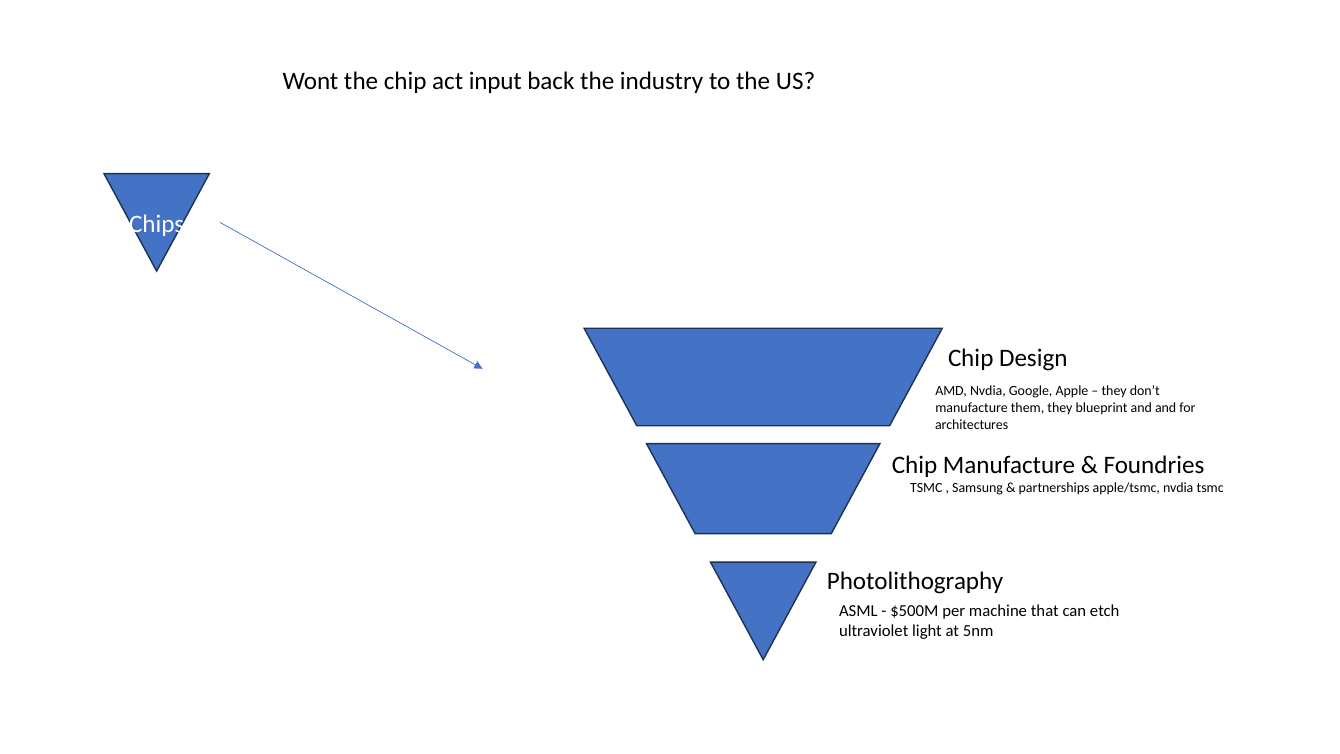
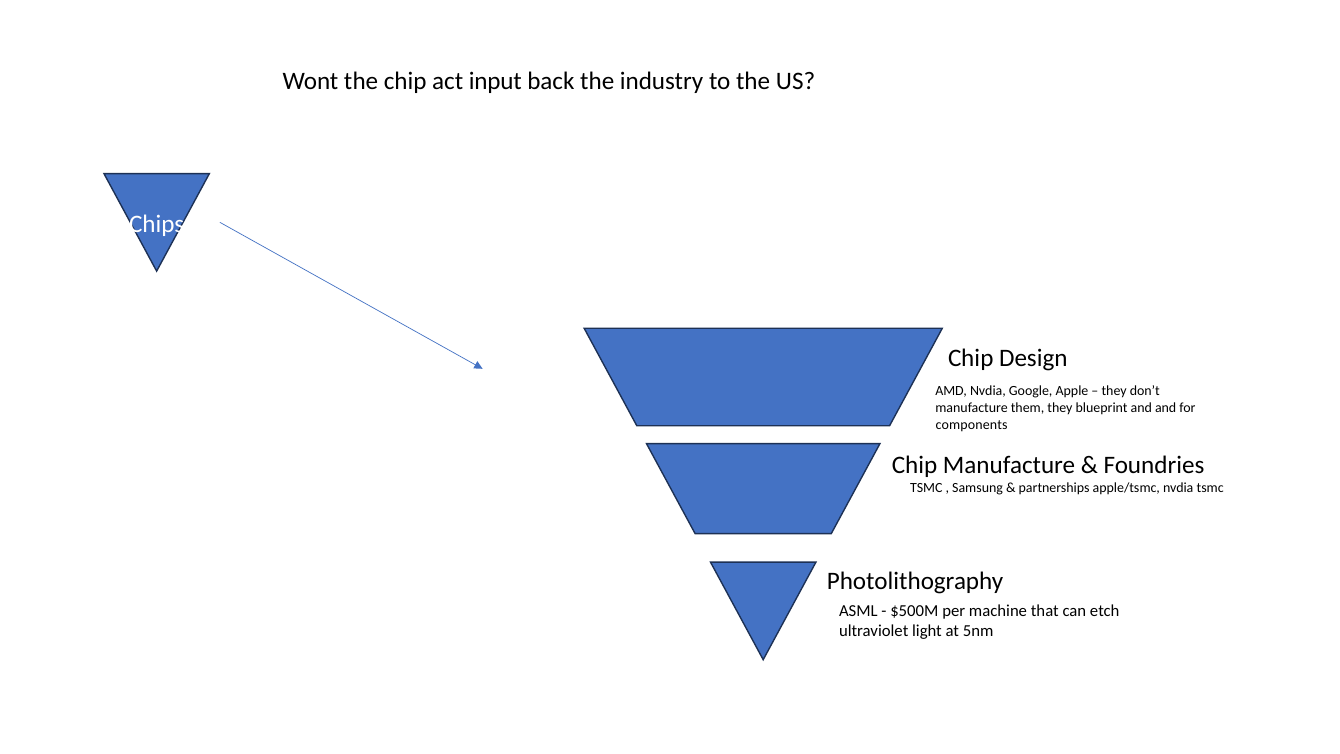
architectures: architectures -> components (972, 425)
